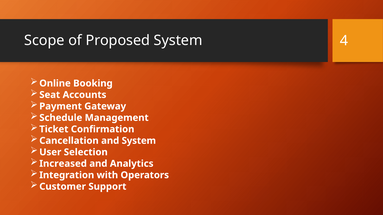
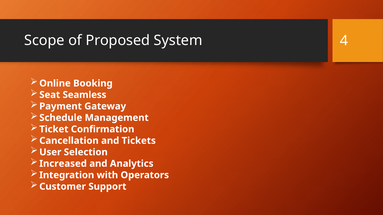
Accounts: Accounts -> Seamless (85, 95)
and System: System -> Tickets (139, 141)
